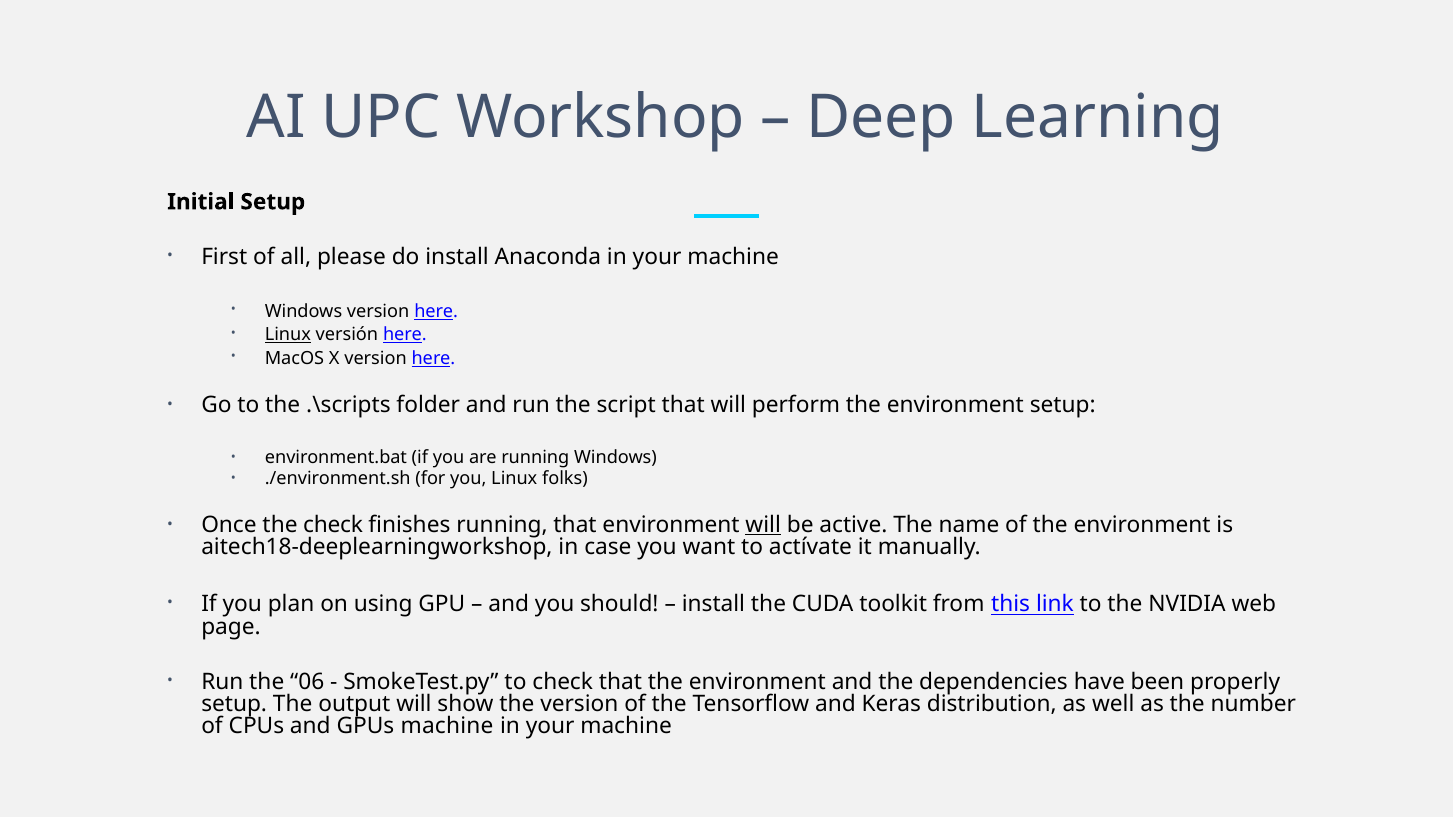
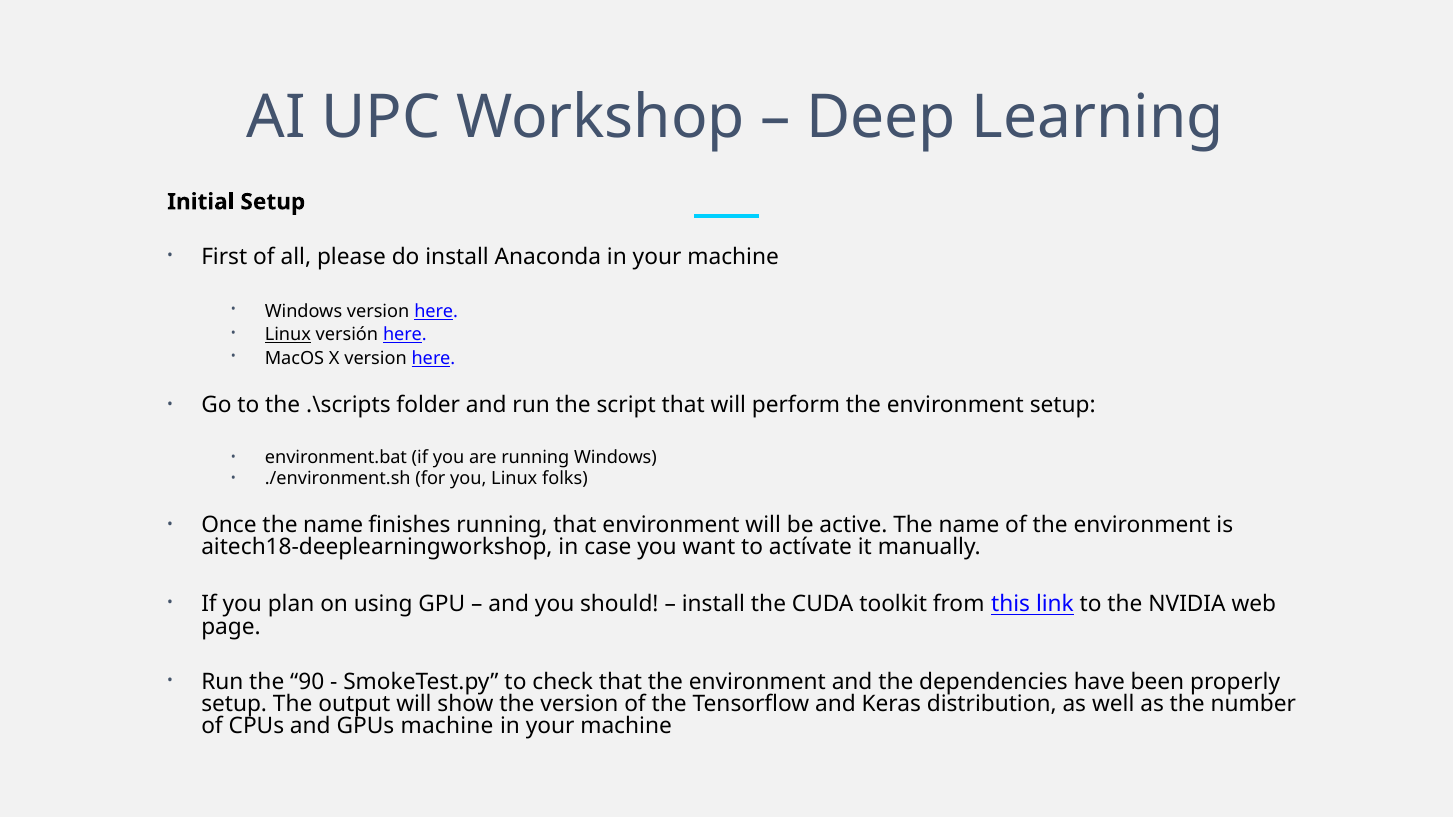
Once the check: check -> name (333, 525)
will underline: present -> none (763, 525)
06: 06 -> 90 (307, 682)
